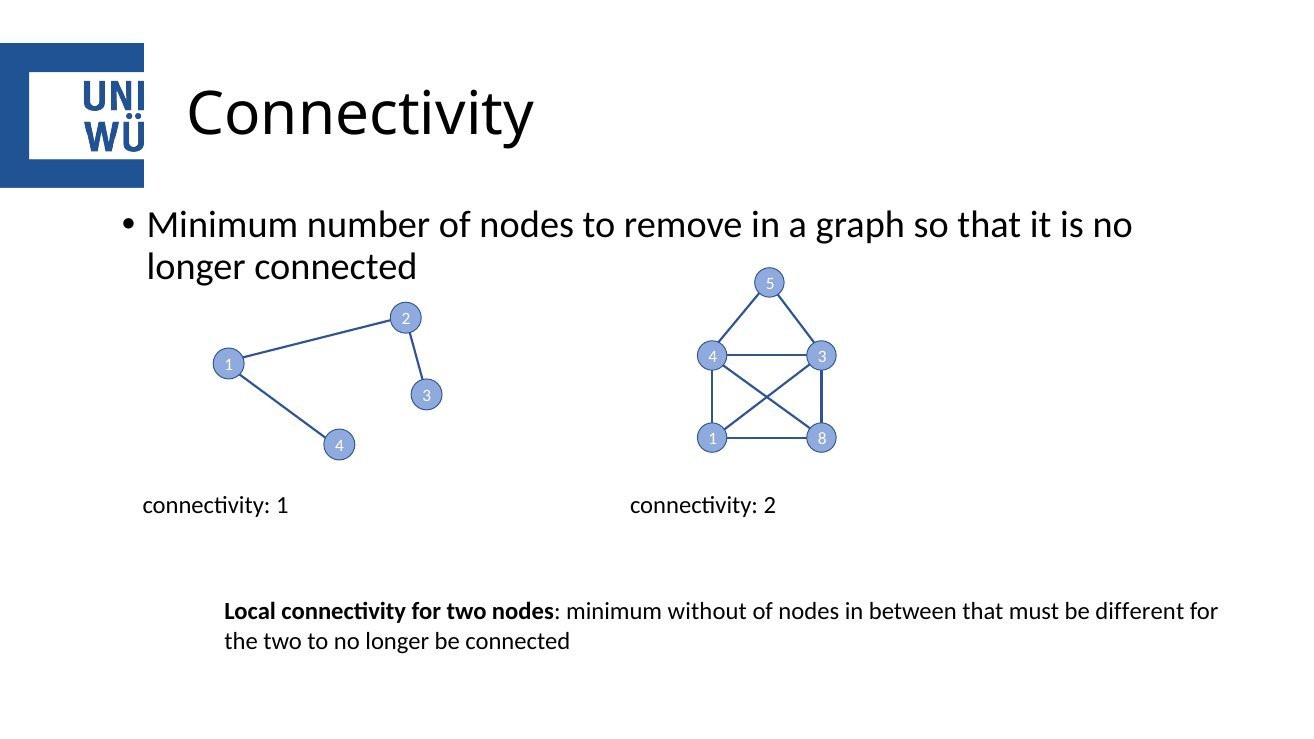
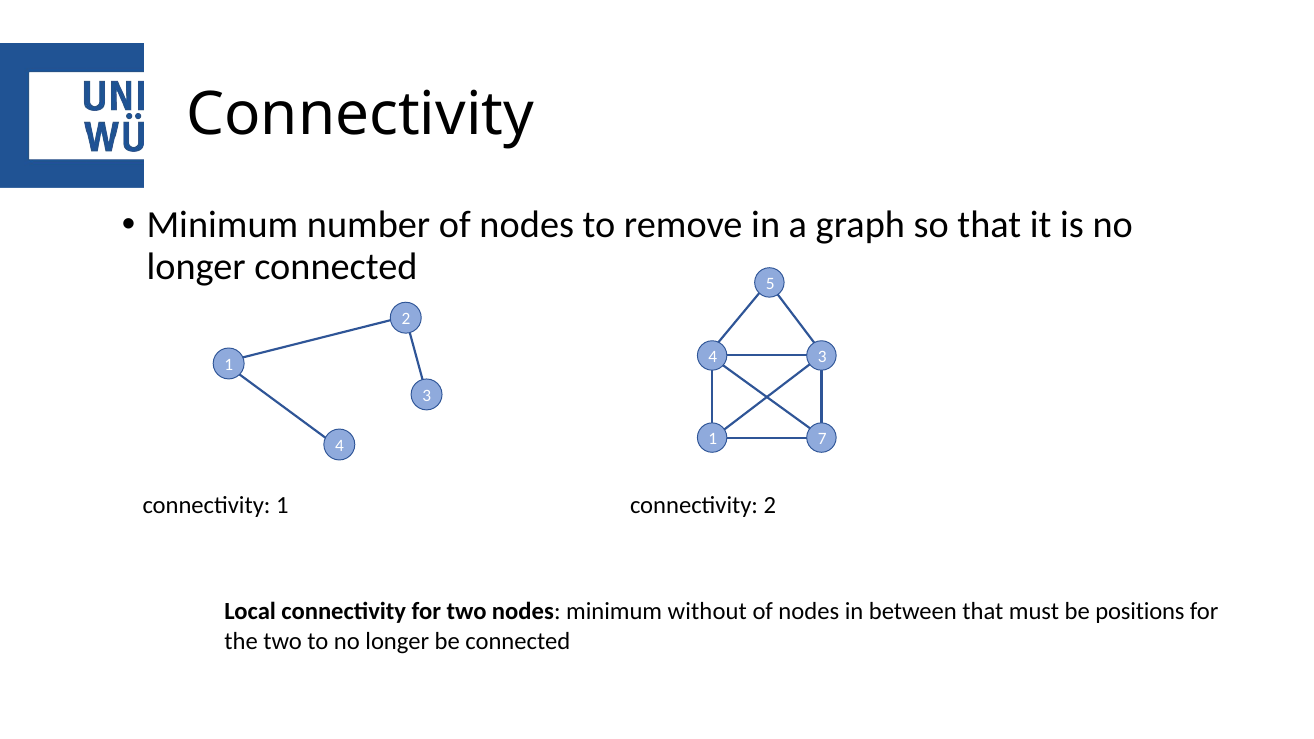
8: 8 -> 7 (822, 439)
different: different -> positions (1140, 612)
